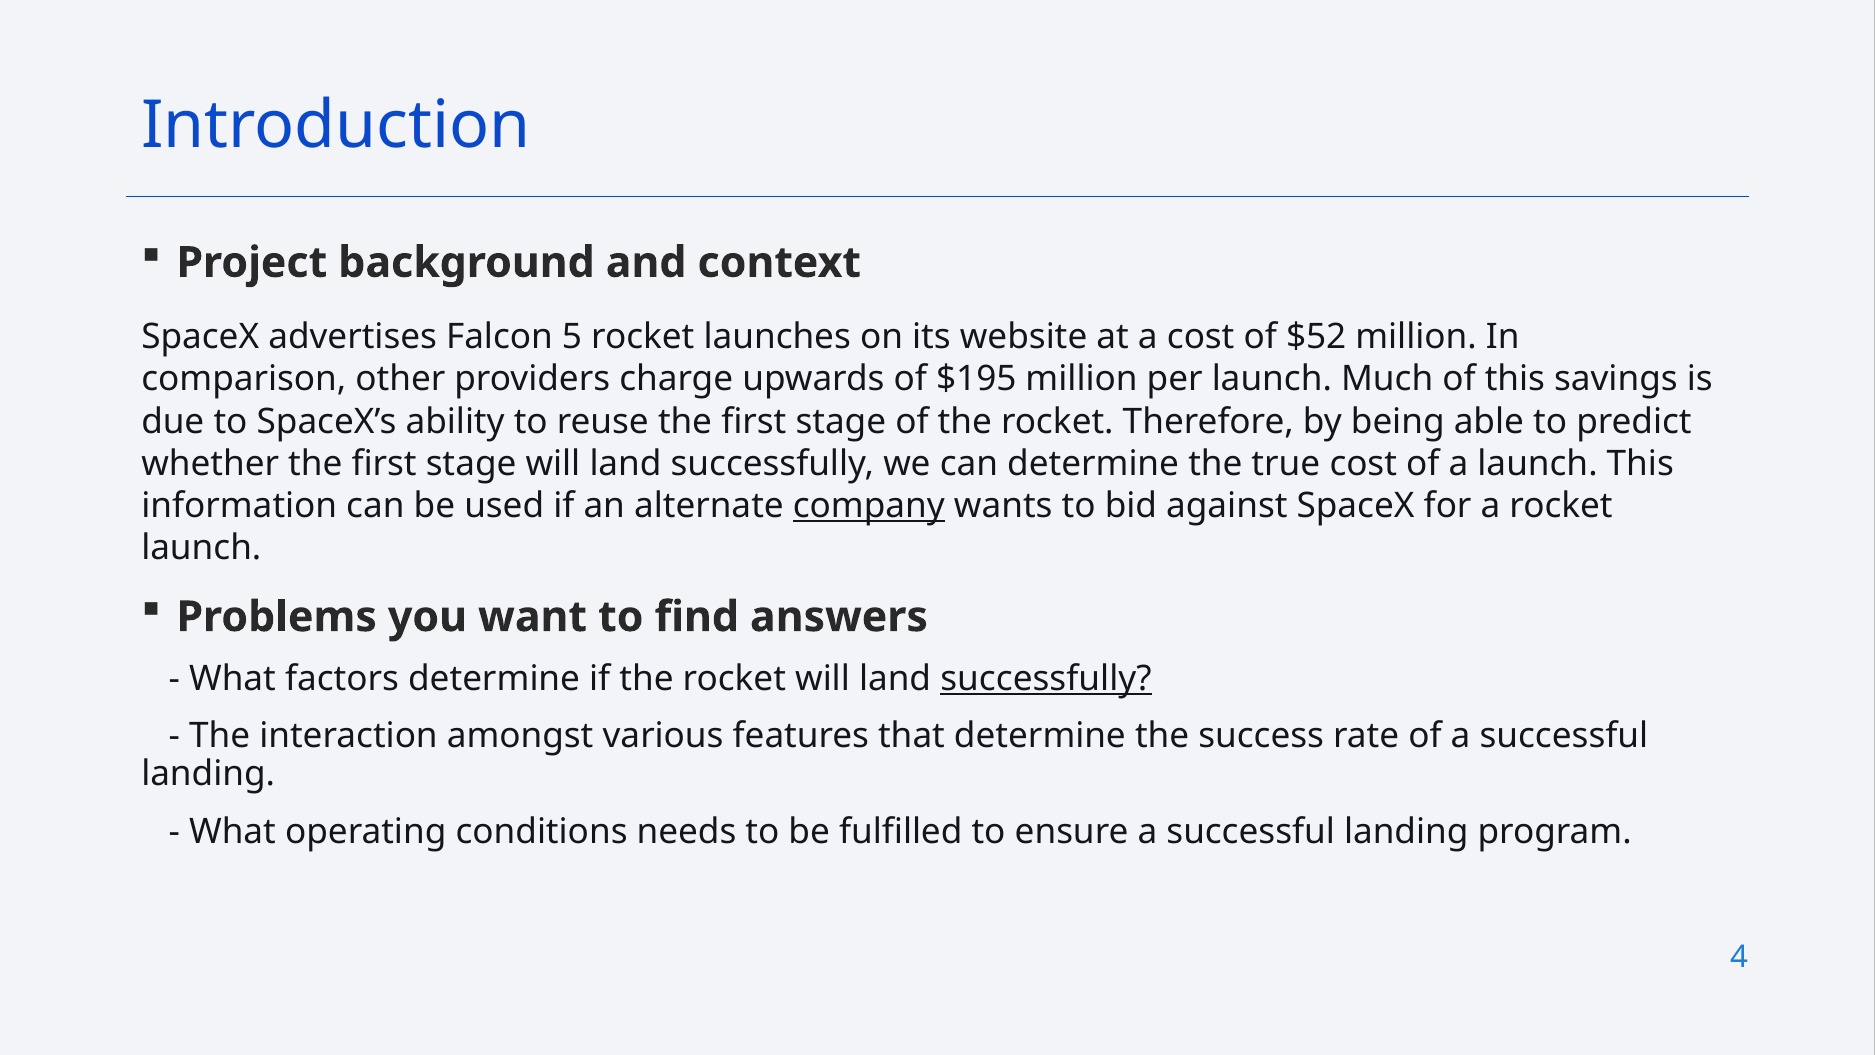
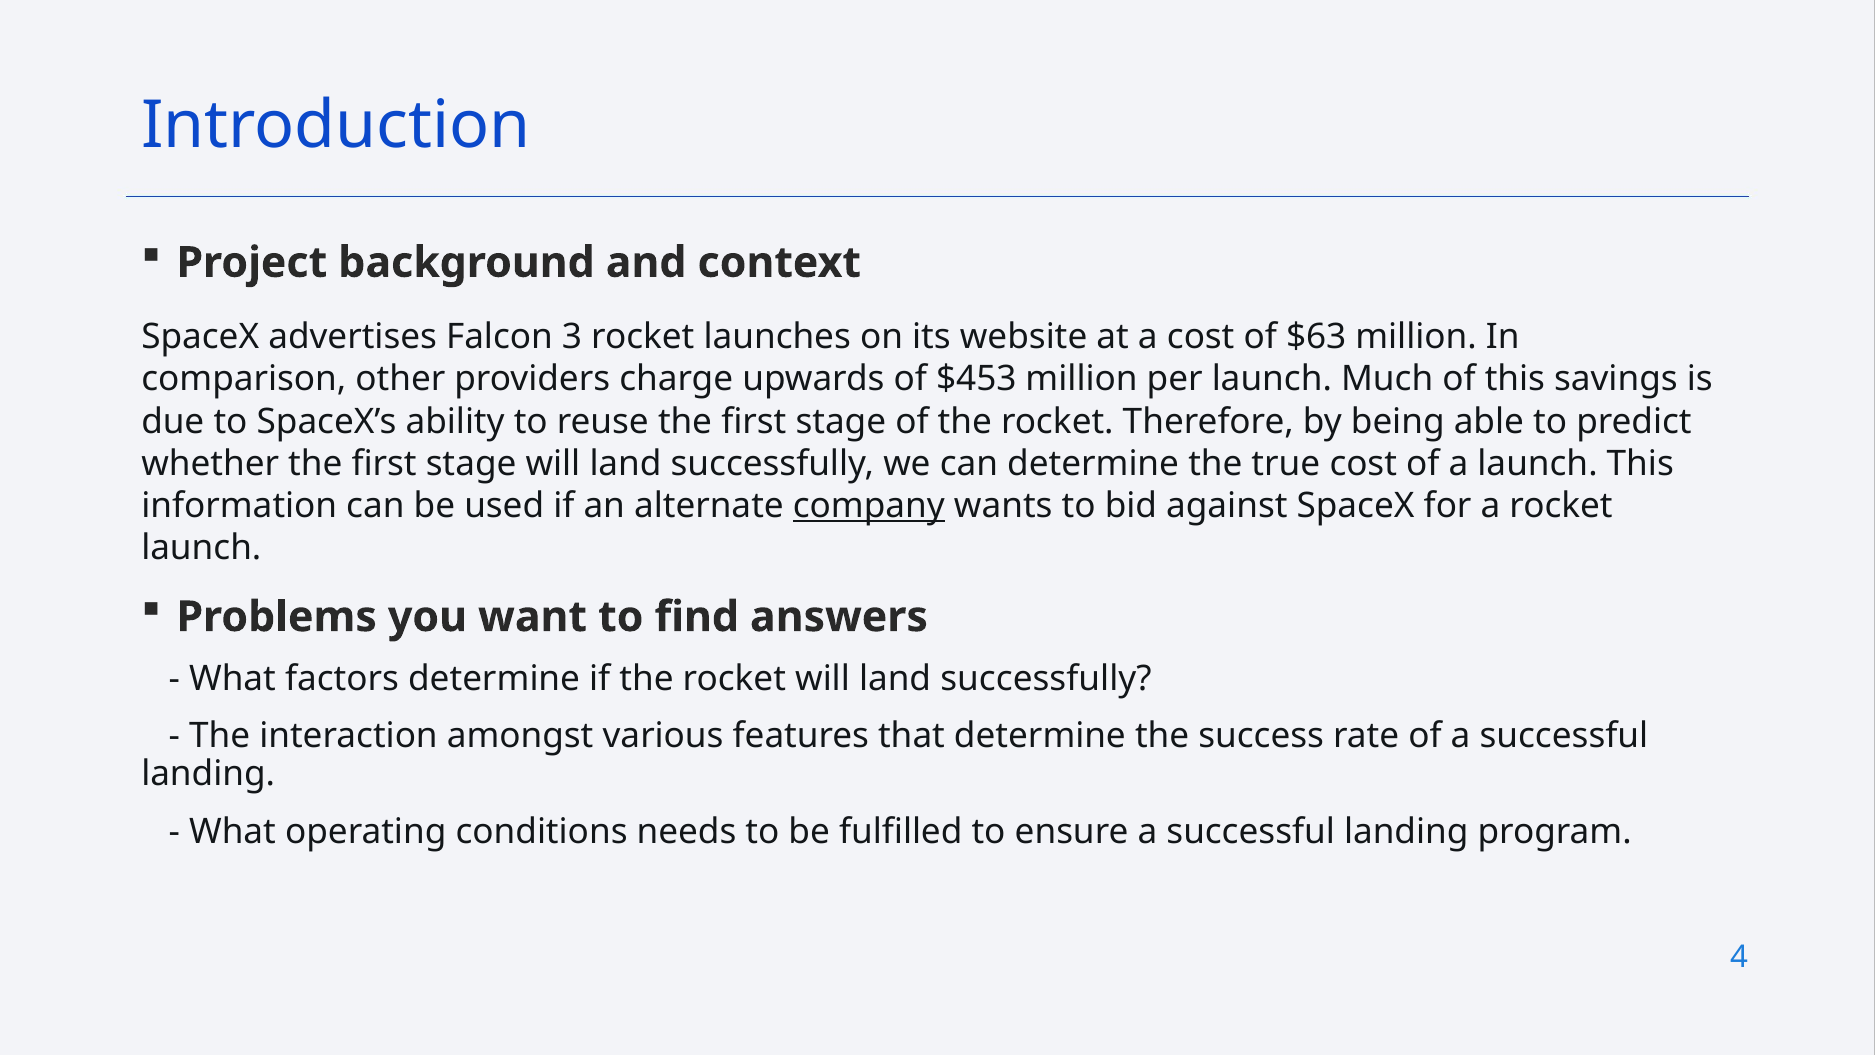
5: 5 -> 3 (572, 337)
$52: $52 -> $63 (1316, 337)
$195: $195 -> $453 (976, 379)
successfully underline: present -> none (1046, 679)
